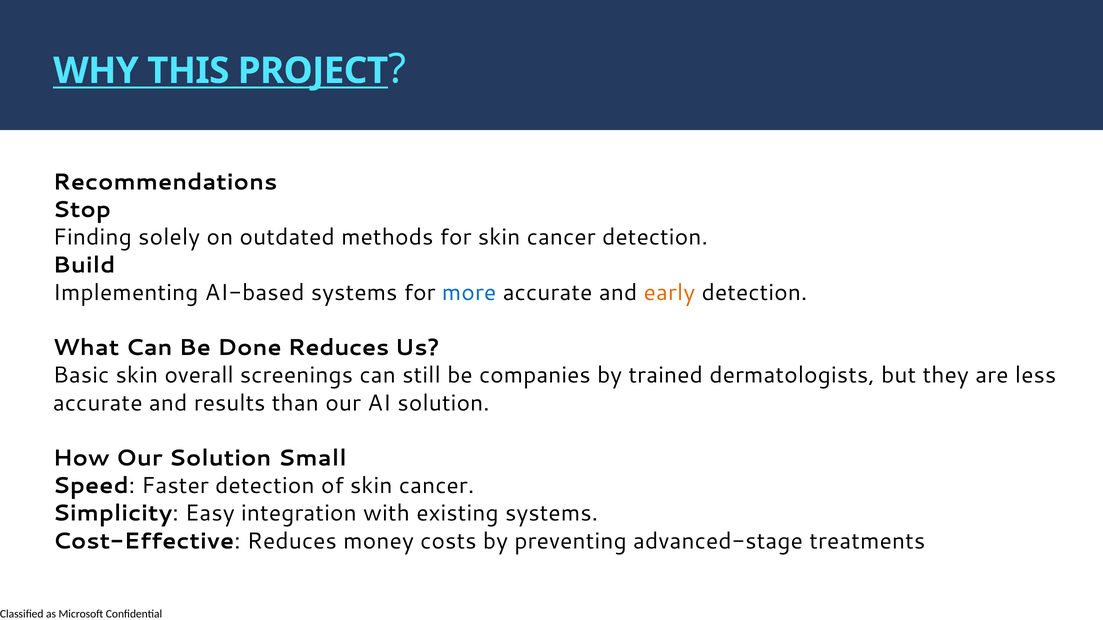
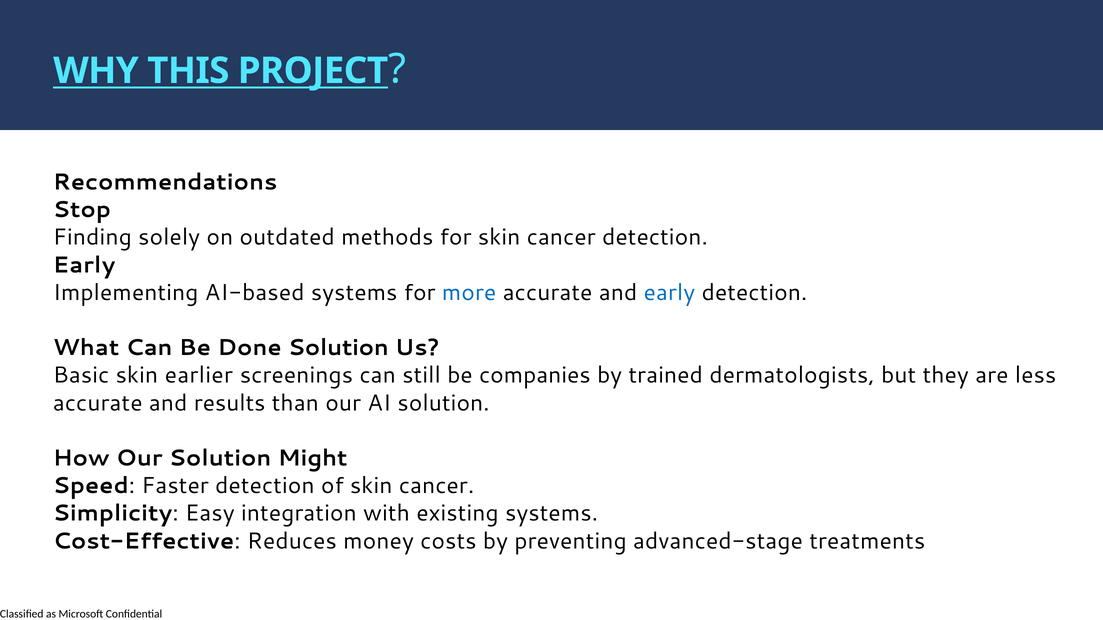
Build: Build -> Early (84, 265)
early colour: orange -> blue (669, 293)
Done Reduces: Reduces -> Solution (338, 348)
overall: overall -> earlier (199, 376)
Small: Small -> Might (313, 458)
